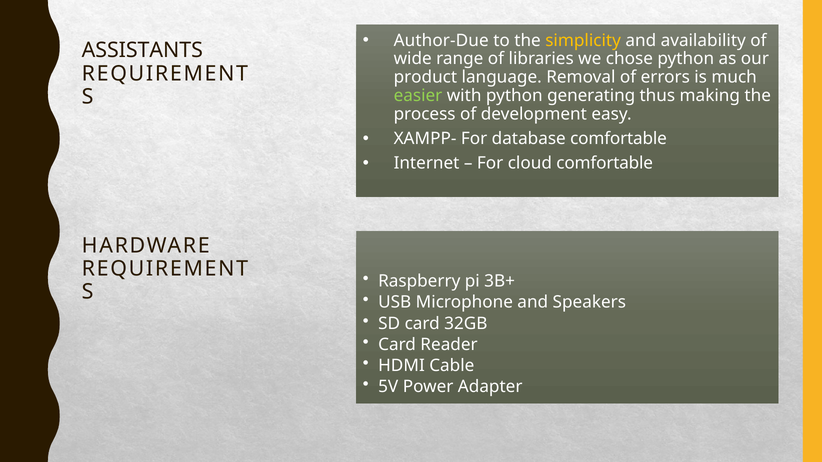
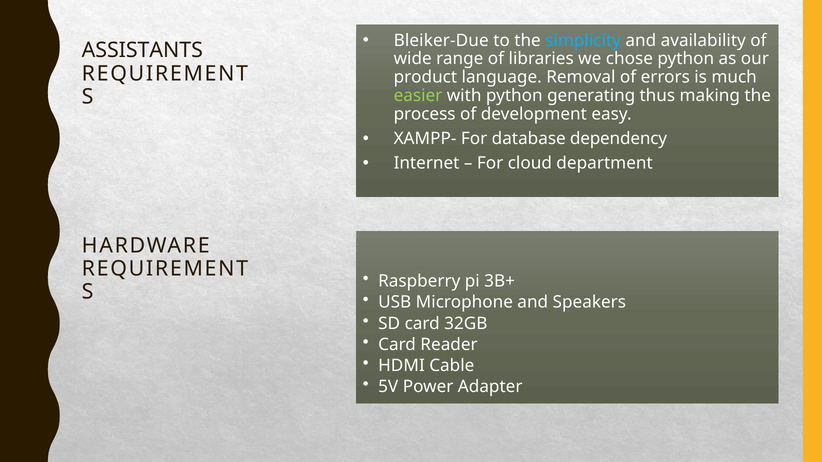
Author-Due: Author-Due -> Bleiker-Due (441, 40)
simplicity colour: yellow -> light blue (583, 40)
database comfortable: comfortable -> dependency (619, 139)
cloud comfortable: comfortable -> department (605, 163)
